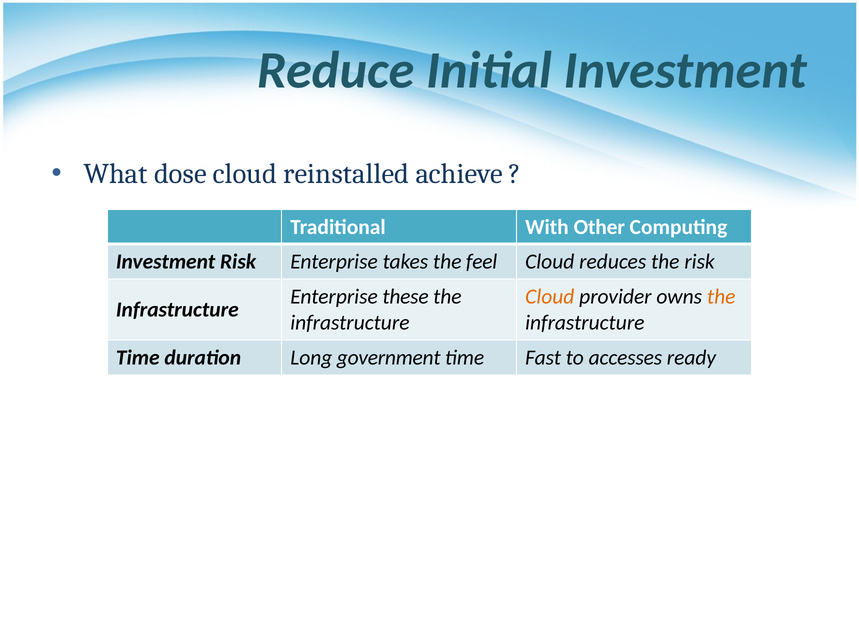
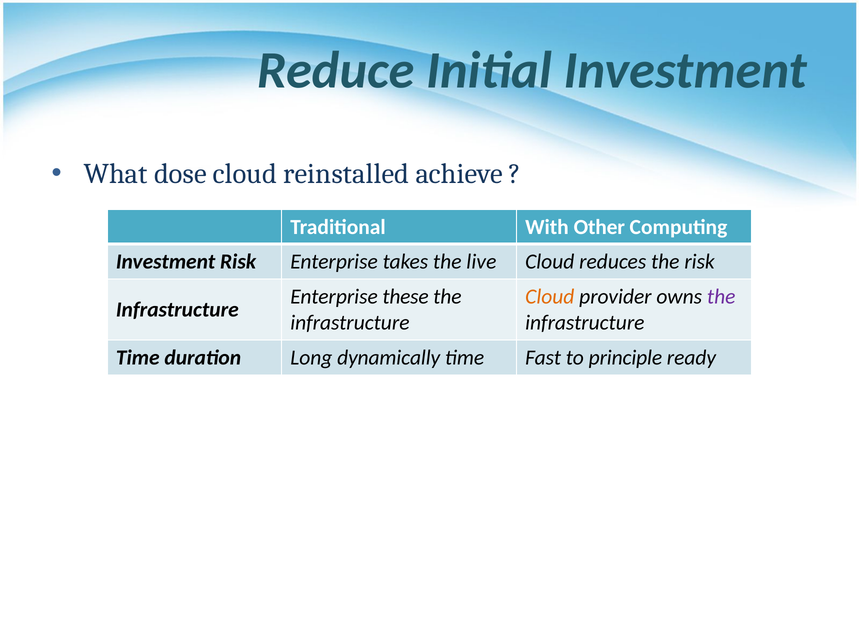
feel: feel -> live (481, 262)
the colour: orange -> purple (721, 297)
government: government -> dynamically (389, 358)
accesses: accesses -> principle (625, 358)
